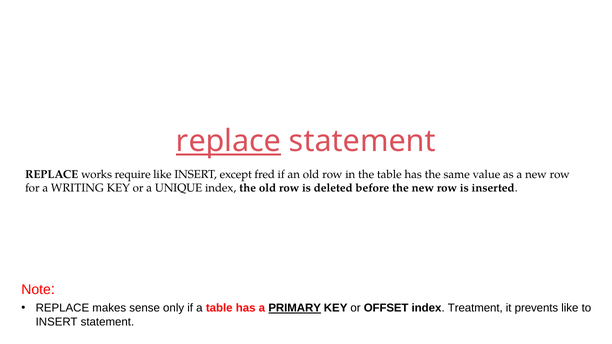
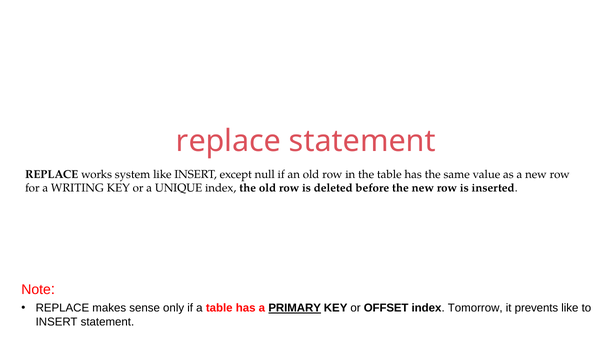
replace underline: present -> none (229, 141)
require: require -> system (133, 174)
fred: fred -> null (265, 174)
Treatment: Treatment -> Tomorrow (475, 308)
